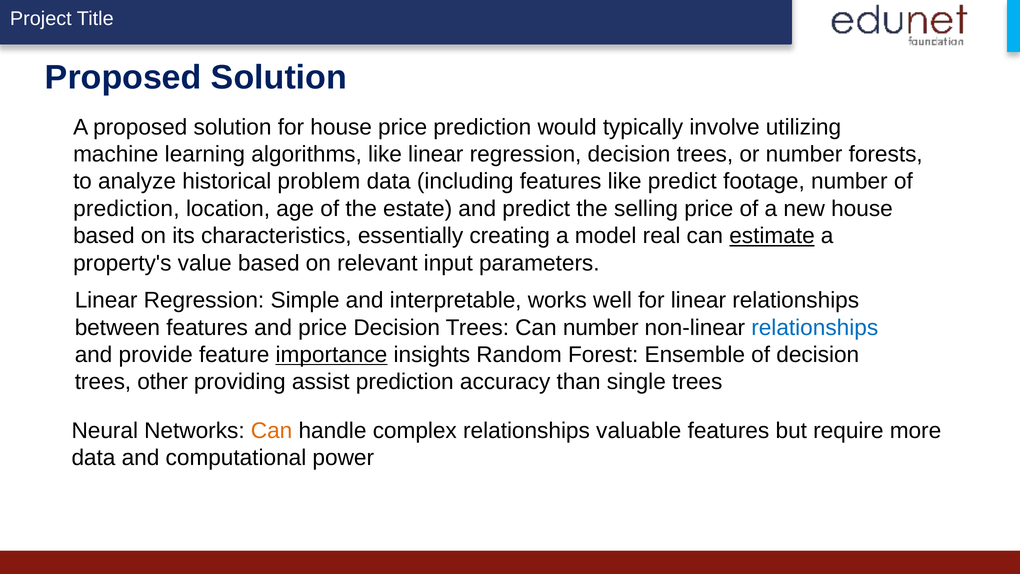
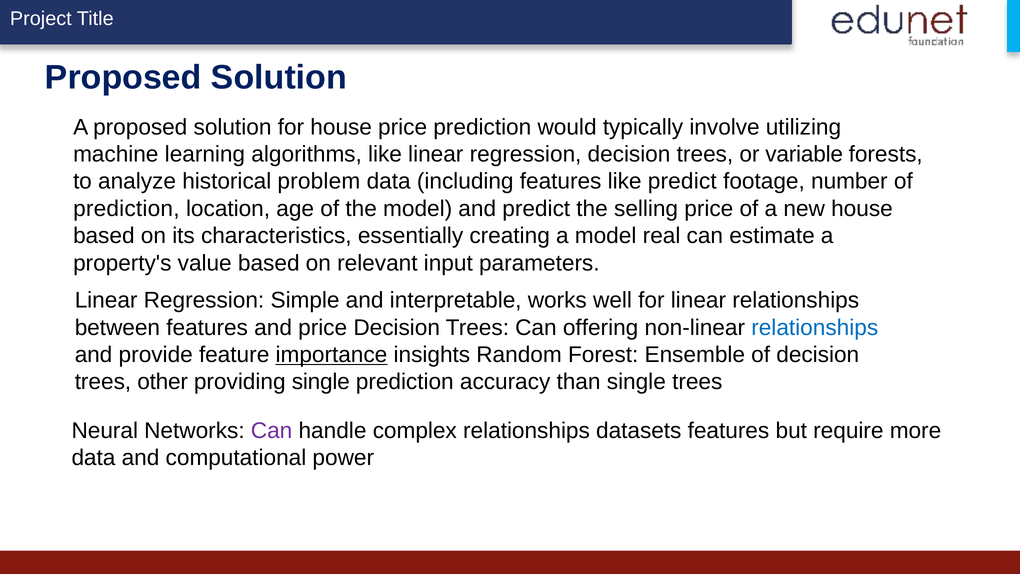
or number: number -> variable (804, 154)
the estate: estate -> model (418, 209)
estimate underline: present -> none (772, 236)
Can number: number -> offering (601, 327)
providing assist: assist -> single (321, 382)
Can colour: orange -> purple (272, 431)
valuable: valuable -> datasets (639, 431)
